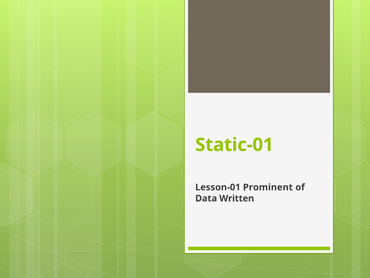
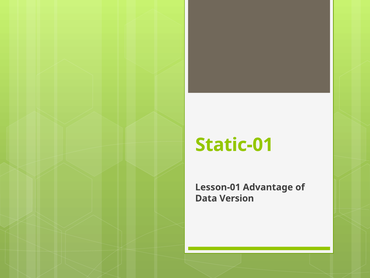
Prominent: Prominent -> Advantage (268, 187)
Written: Written -> Version (237, 198)
